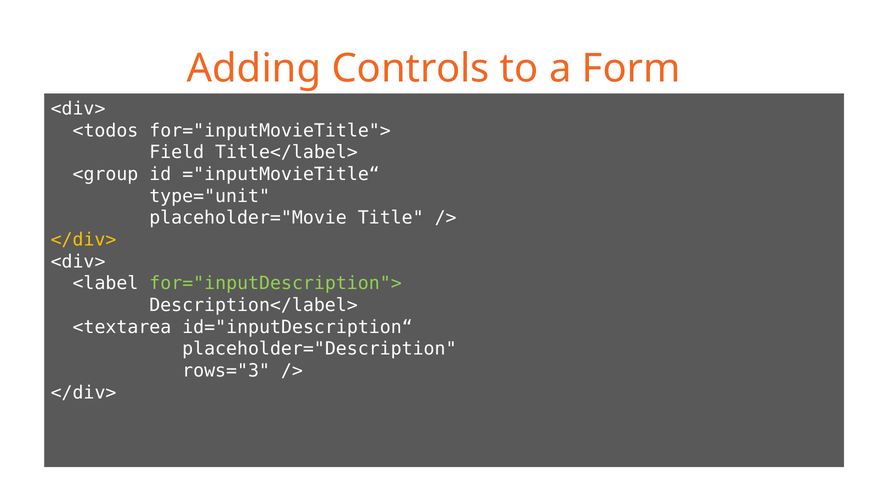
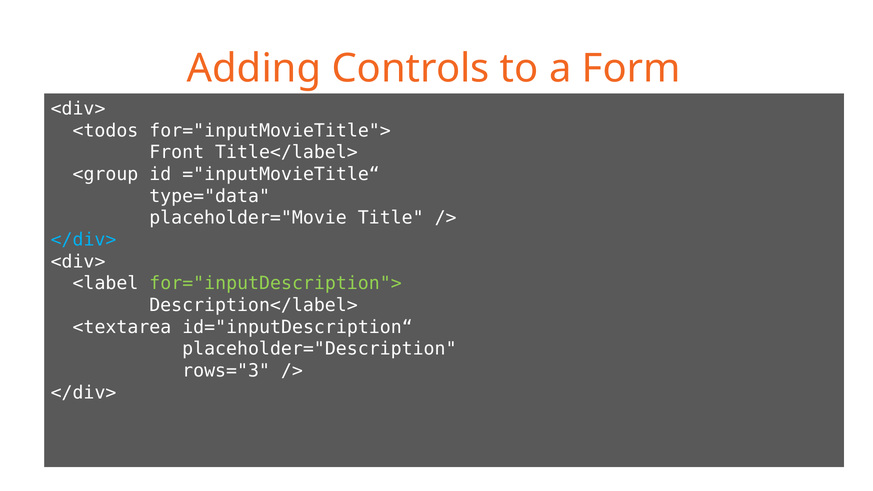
Field: Field -> Front (177, 152)
type="unit: type="unit -> type="data (210, 196)
</div> colour: yellow -> light blue (84, 240)
